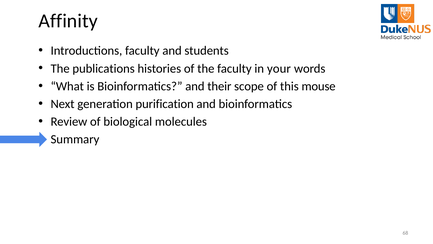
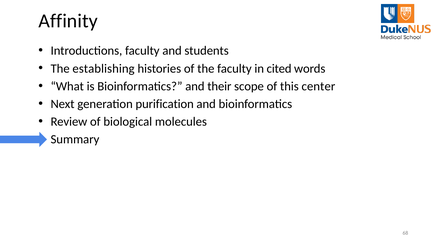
publications: publications -> establishing (104, 68)
your: your -> cited (279, 68)
mouse: mouse -> center (318, 86)
